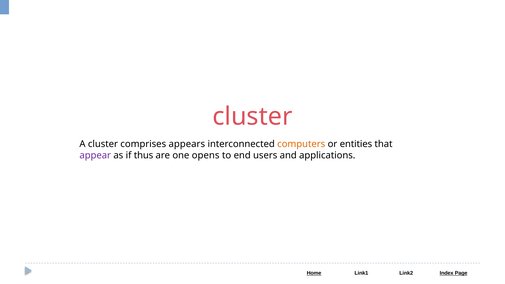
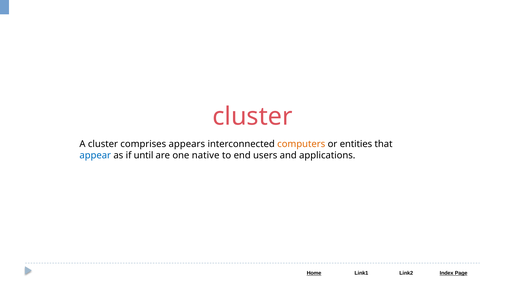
appear colour: purple -> blue (95, 155)
thus: thus -> until (144, 155)
opens: opens -> native (206, 155)
